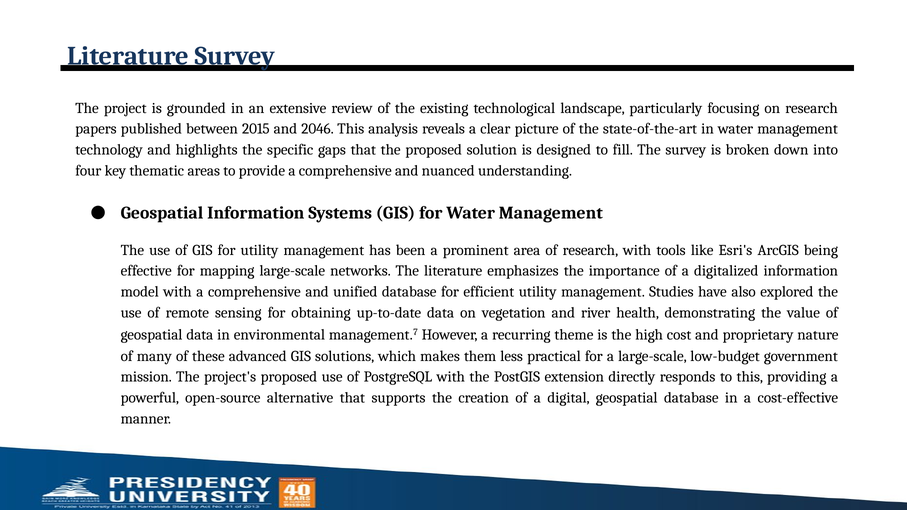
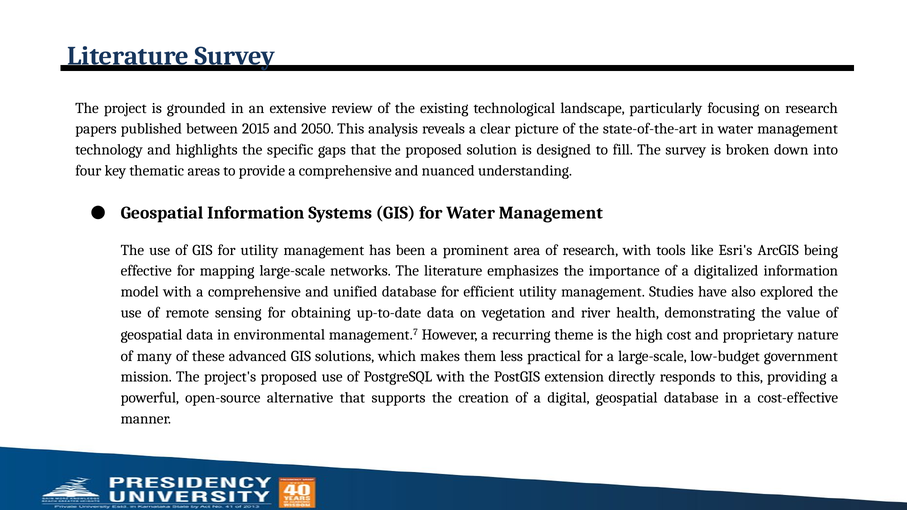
2046: 2046 -> 2050 (318, 129)
